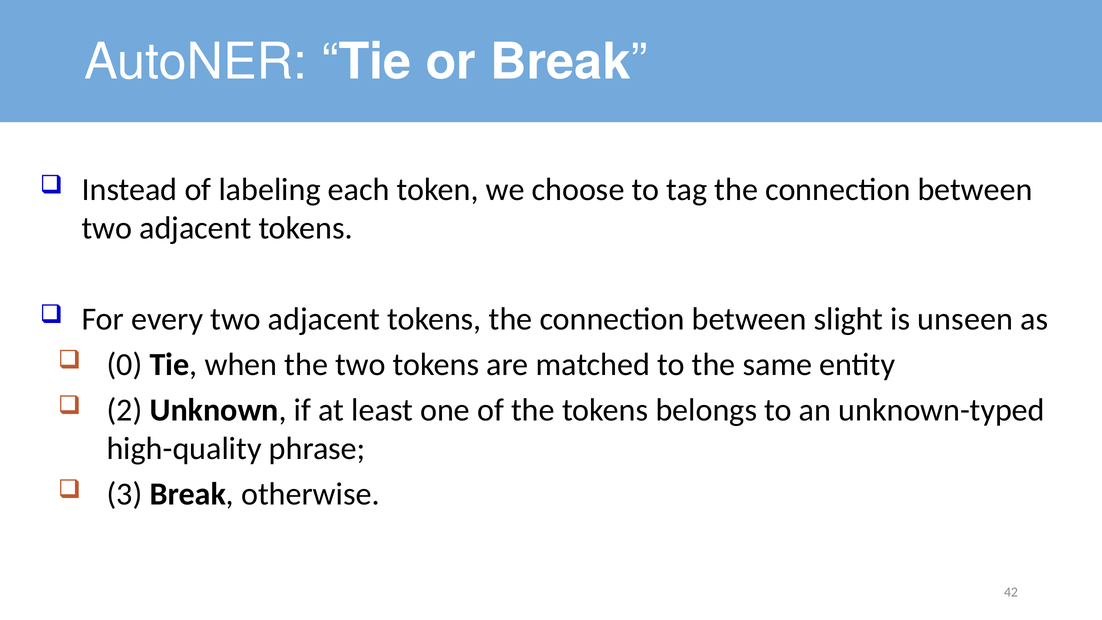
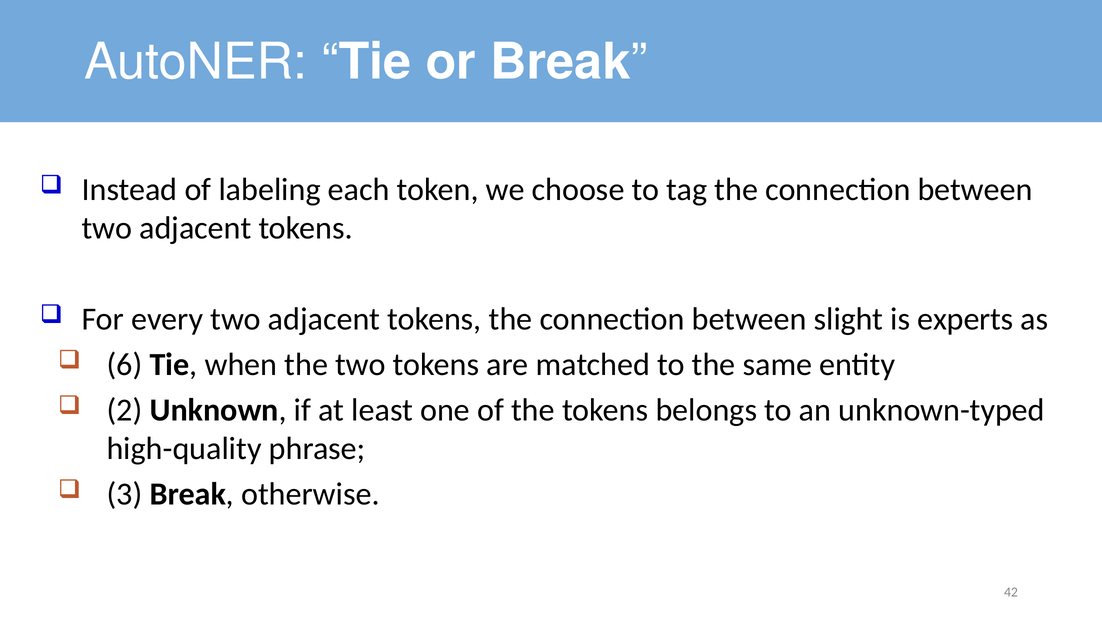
unseen: unseen -> experts (965, 319)
0: 0 -> 6 (125, 365)
